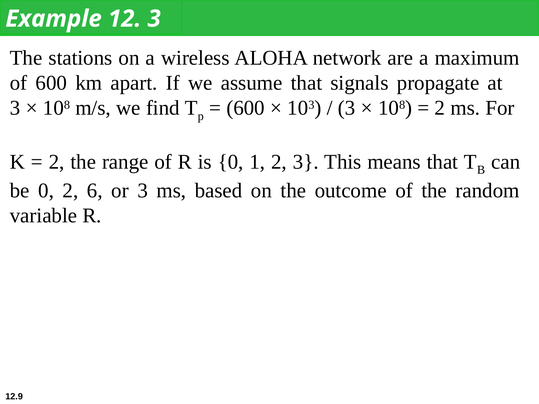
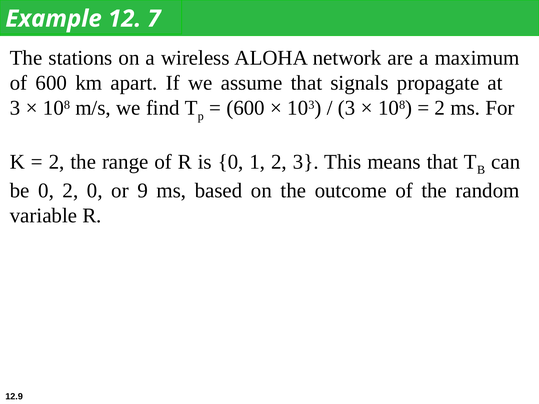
12 3: 3 -> 7 (154, 19)
2 6: 6 -> 0 (95, 191)
or 3: 3 -> 9 (143, 191)
